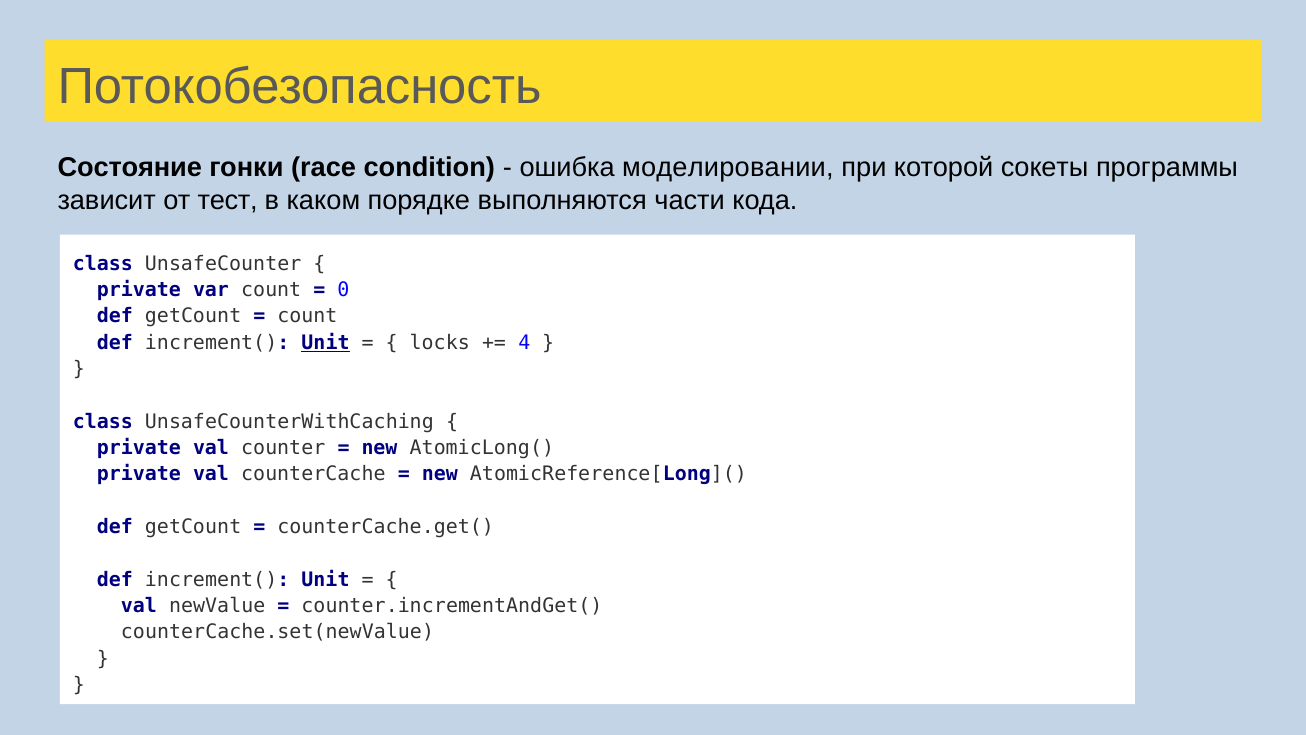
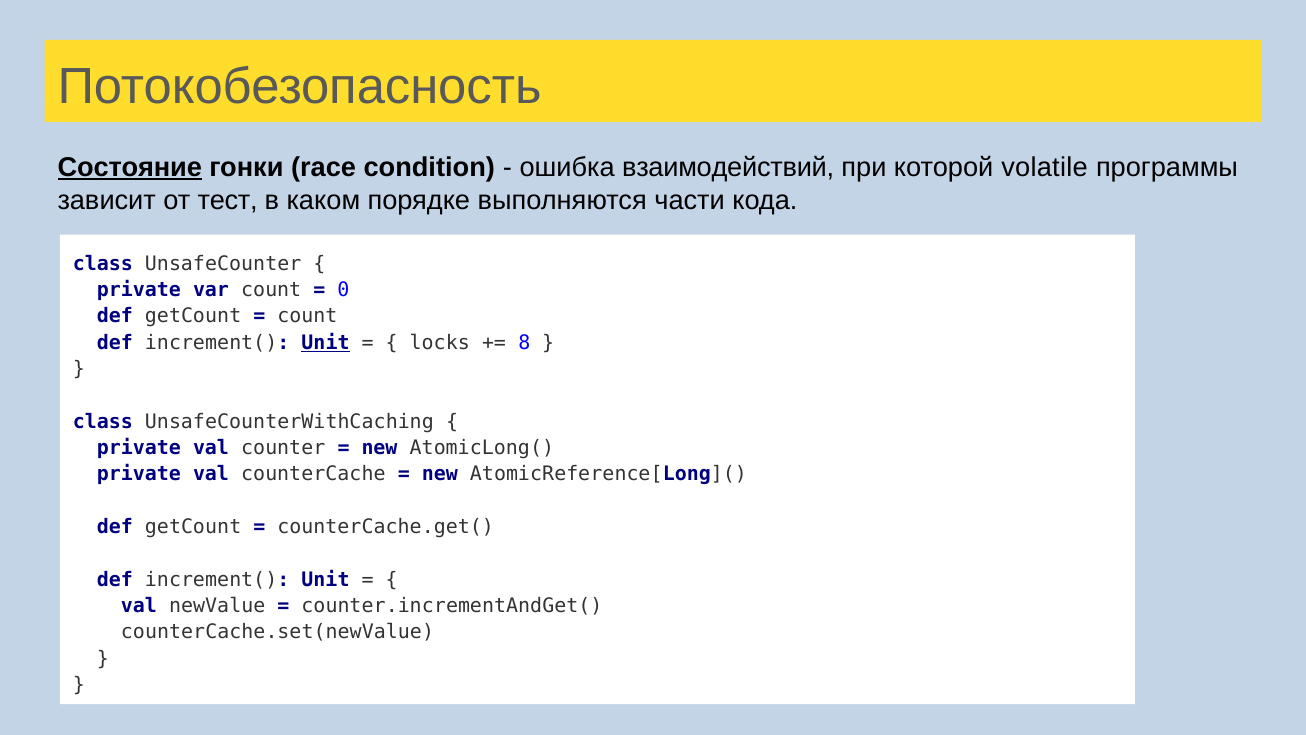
Состояние underline: none -> present (130, 167)
моделировании: моделировании -> взаимодействий (728, 167)
сокеты: сокеты -> volatile (1045, 167)
4: 4 -> 8 (524, 342)
